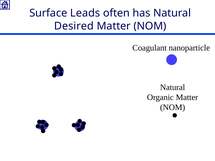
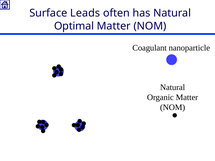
Desired: Desired -> Optimal (74, 26)
